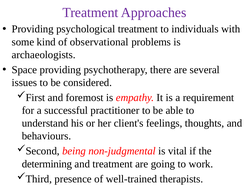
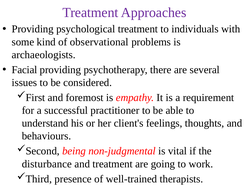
Space: Space -> Facial (24, 69)
determining: determining -> disturbance (47, 163)
